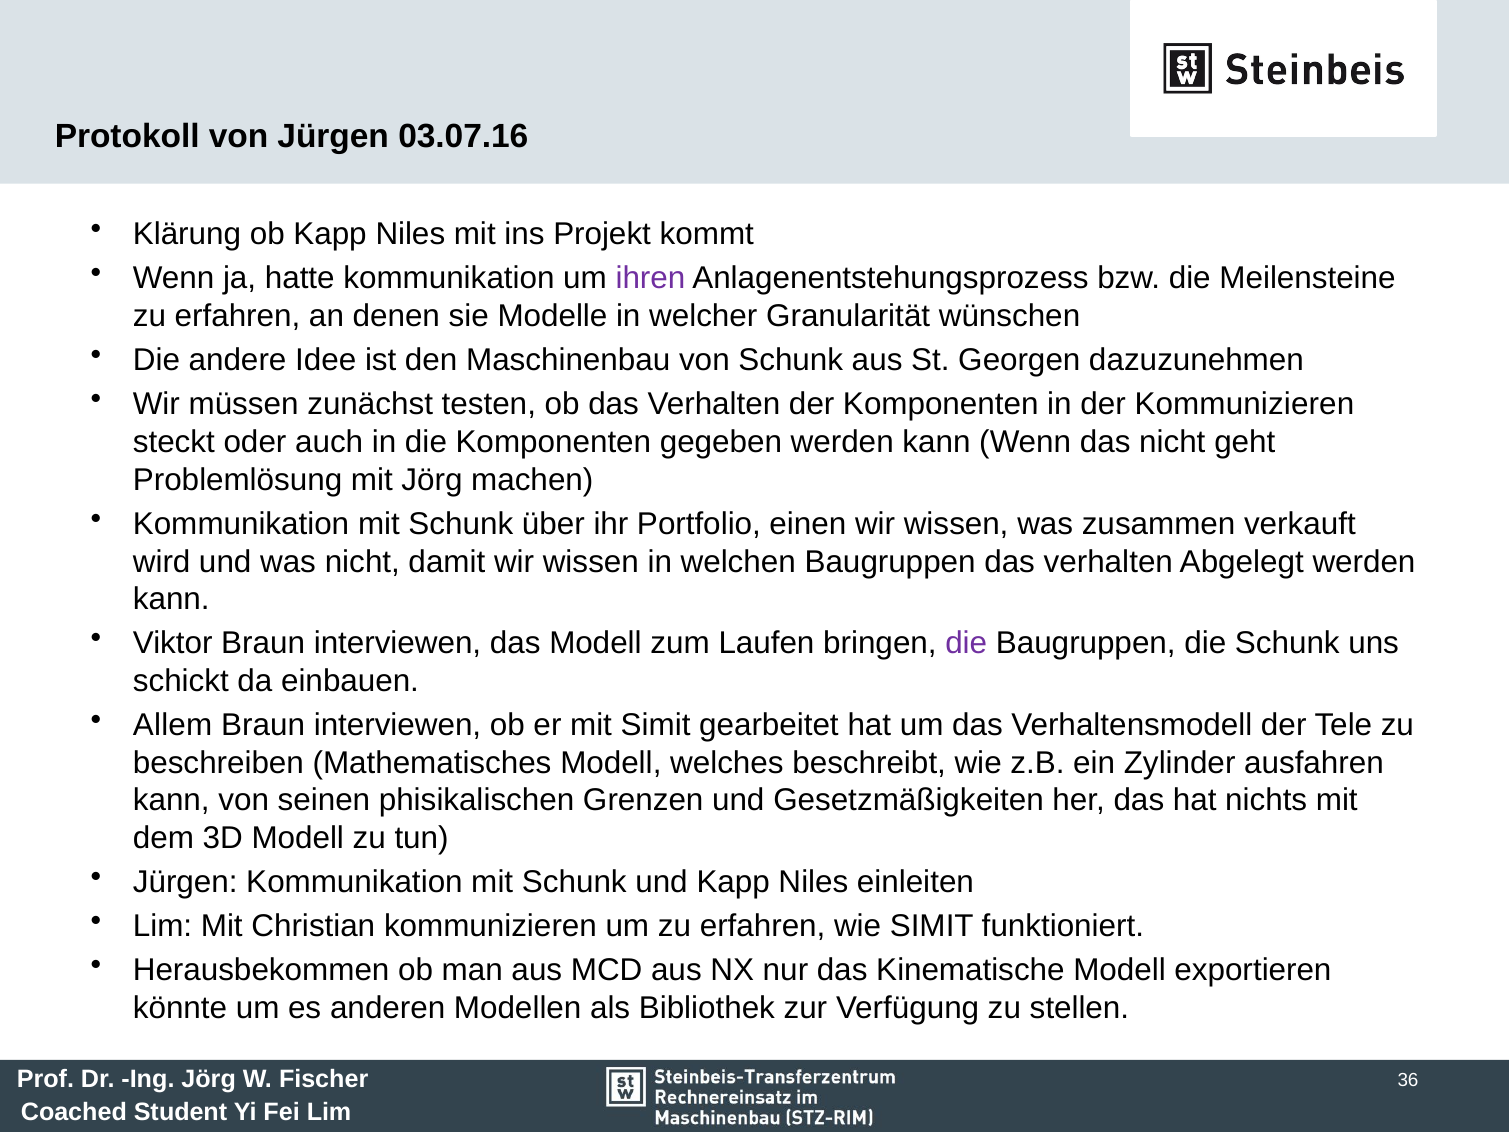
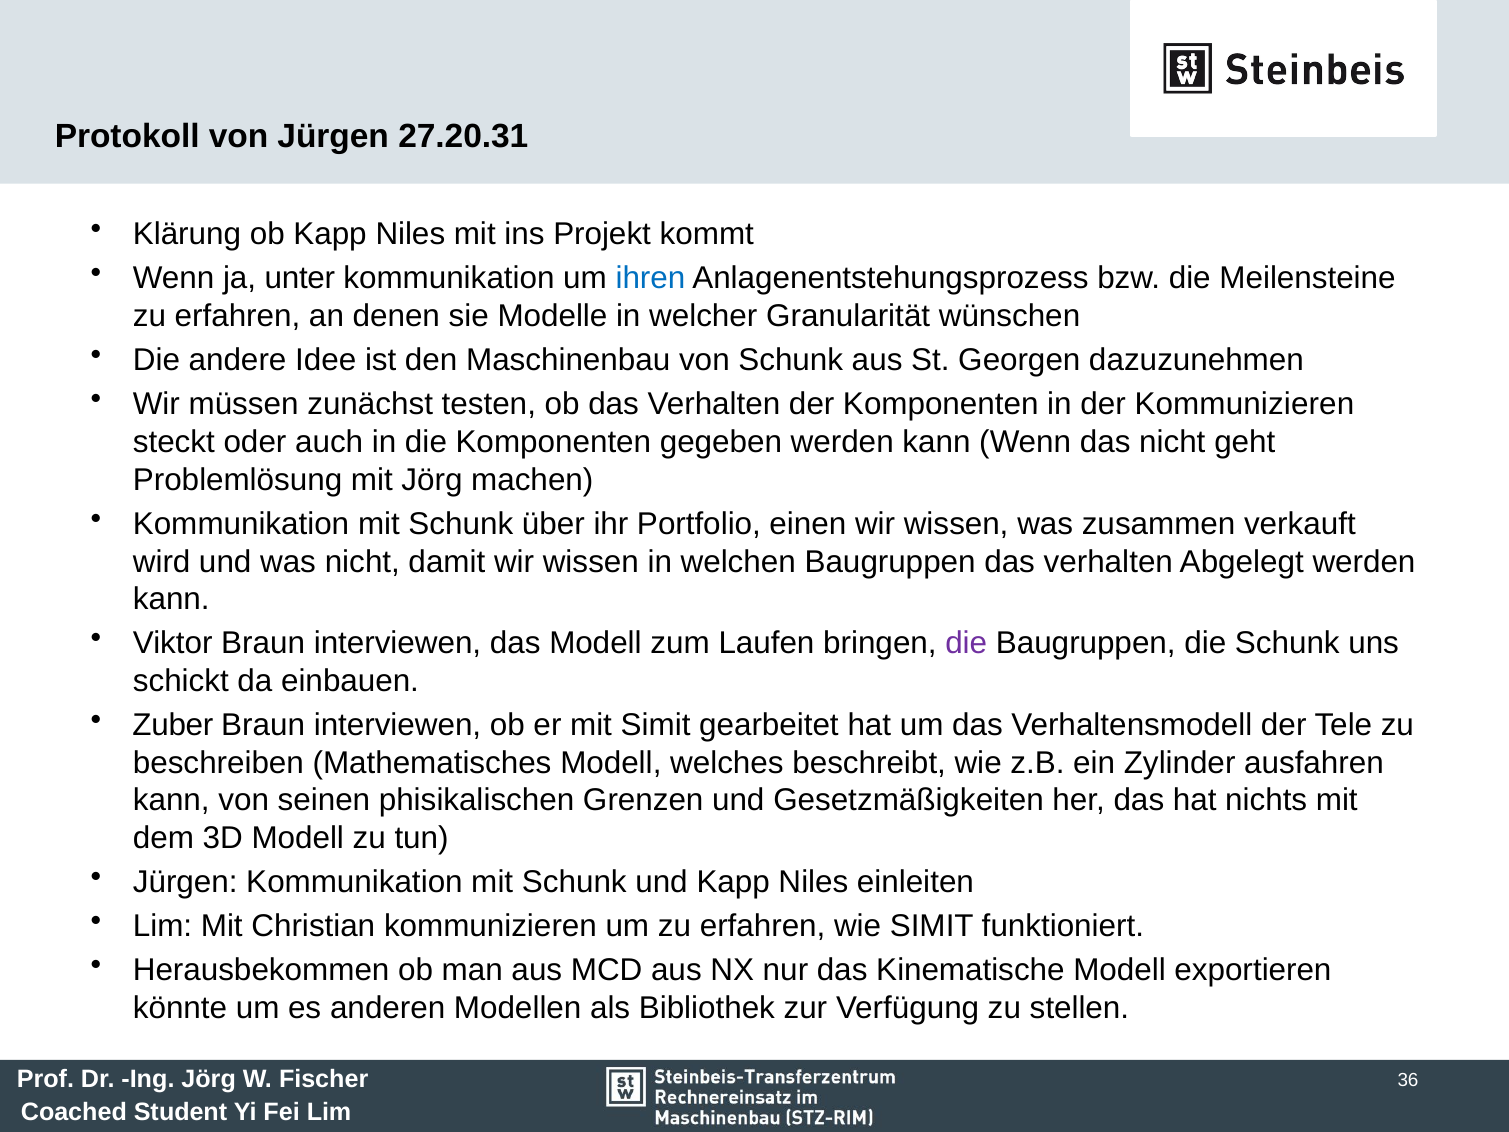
03.07.16: 03.07.16 -> 27.20.31 (463, 137)
hatte: hatte -> unter (300, 279)
ihren colour: purple -> blue (650, 279)
Allem: Allem -> Zuber (173, 725)
